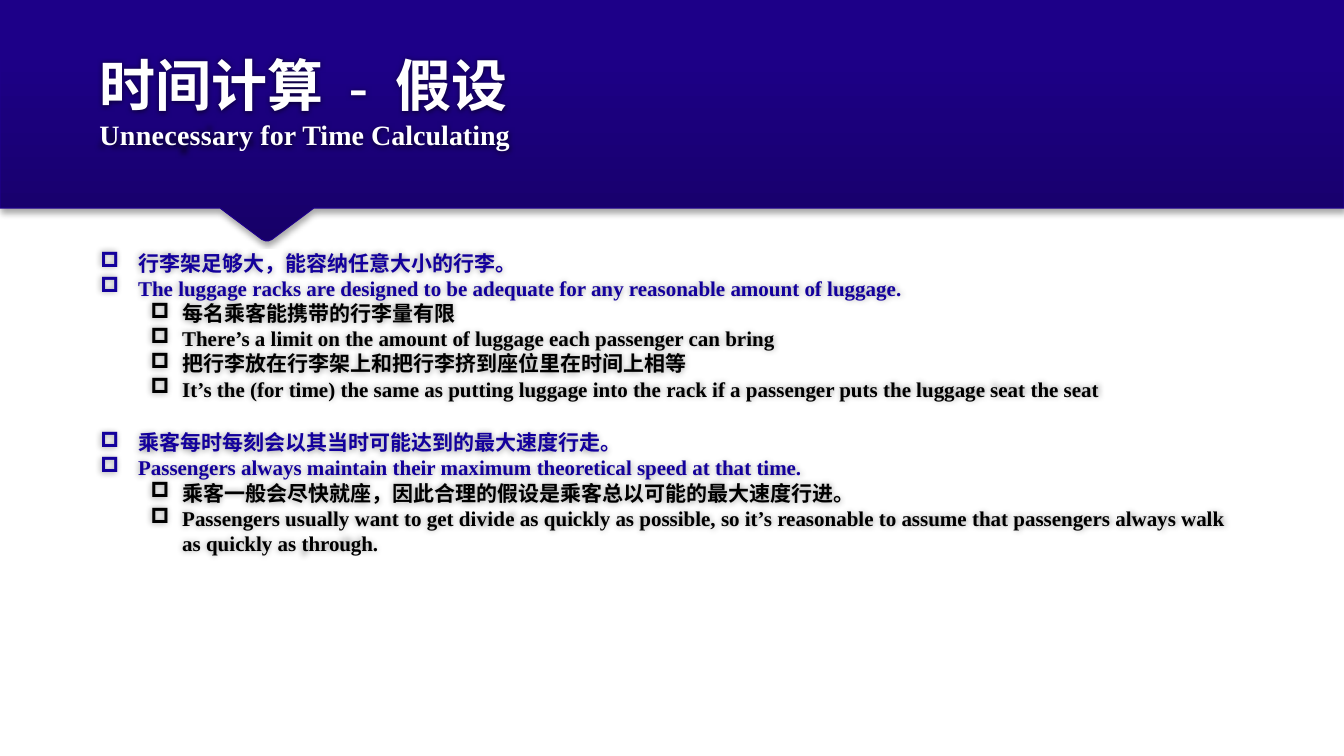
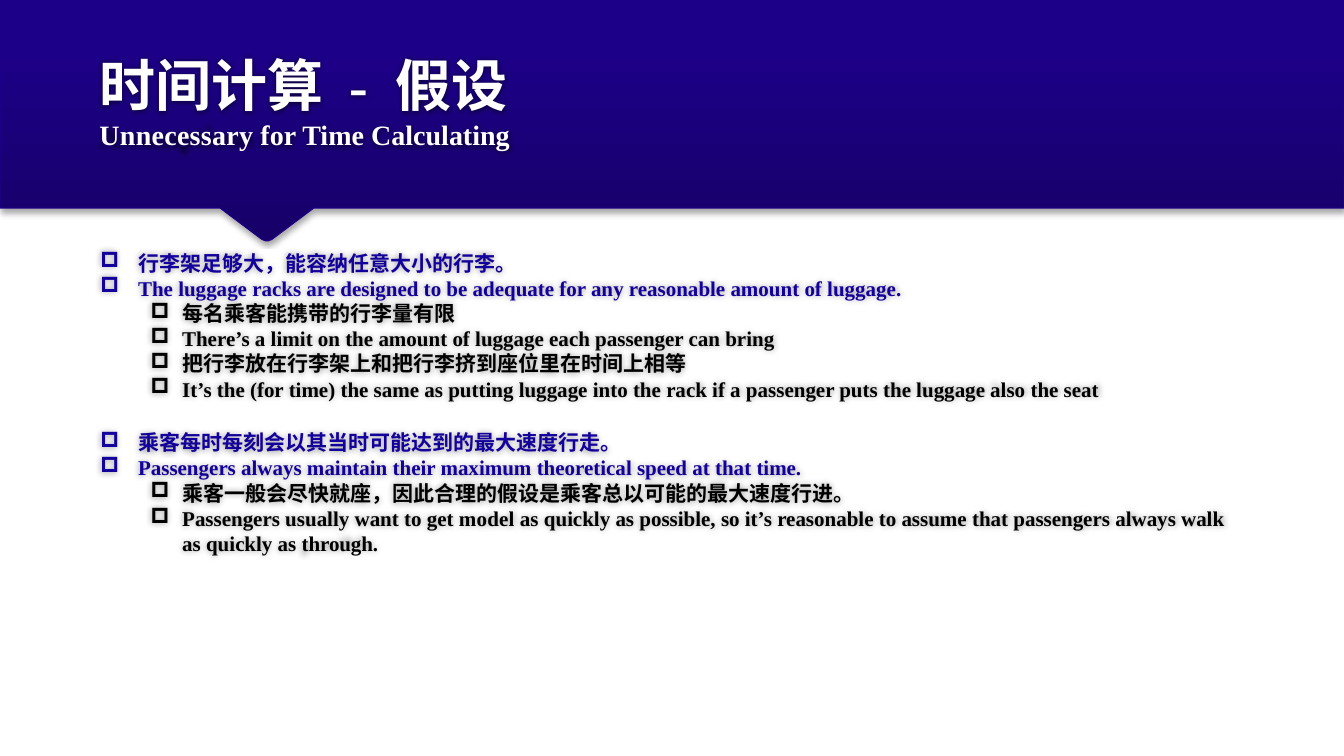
luggage seat: seat -> also (1008, 390)
divide: divide -> model (487, 519)
